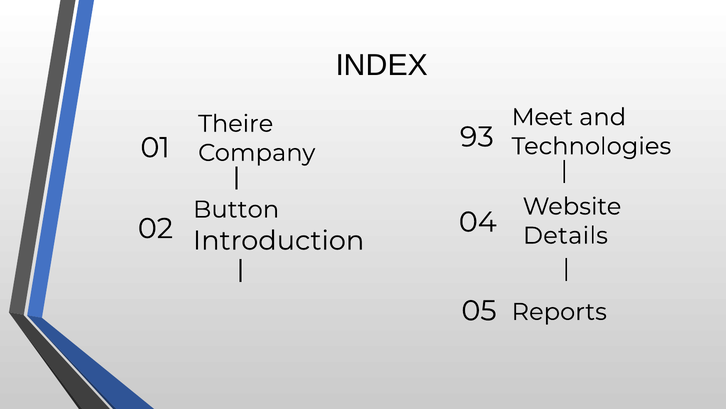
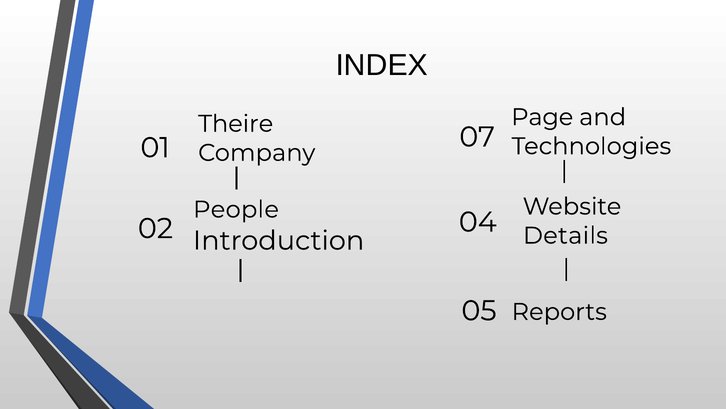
Meet: Meet -> Page (542, 117)
93: 93 -> 07 (477, 137)
Button: Button -> People (236, 209)
